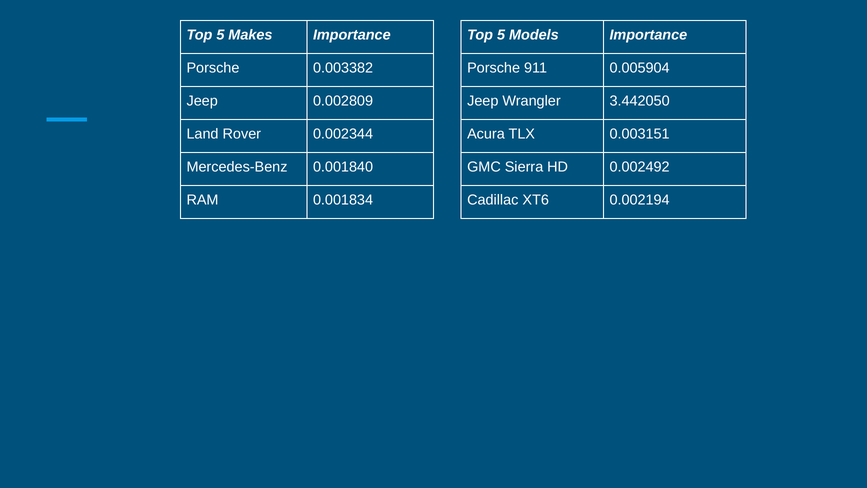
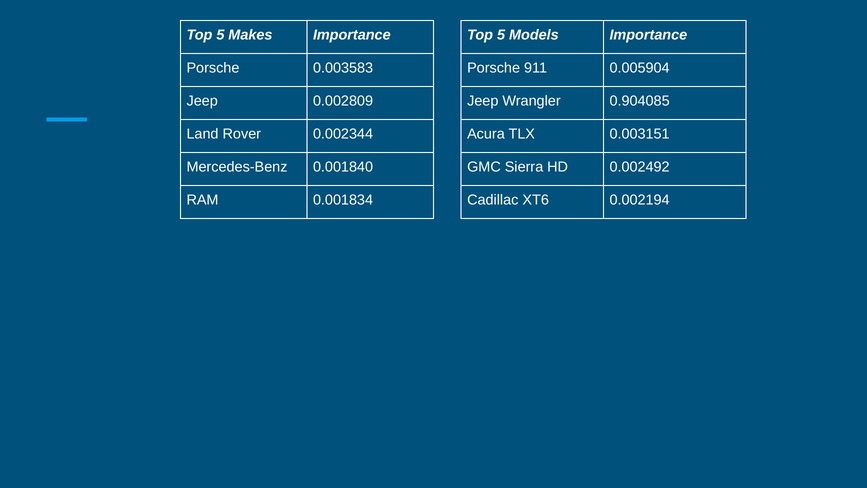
0.003382: 0.003382 -> 0.003583 (343, 68)
3.442050: 3.442050 -> 0.904085 (640, 101)
